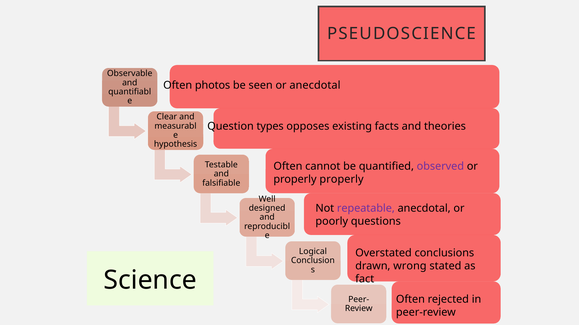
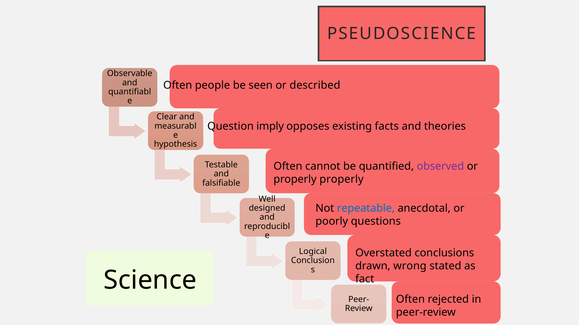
photos: photos -> people (213, 85)
or anecdotal: anecdotal -> described (315, 85)
types: types -> imply (270, 126)
repeatable colour: purple -> blue (366, 209)
